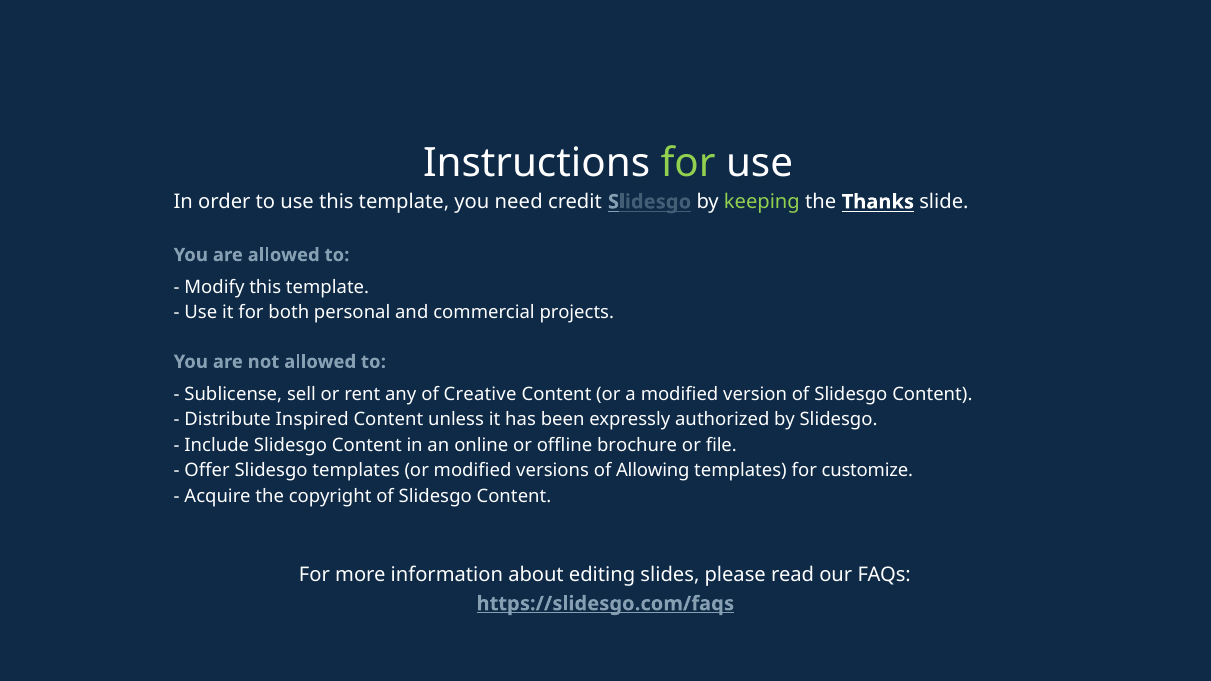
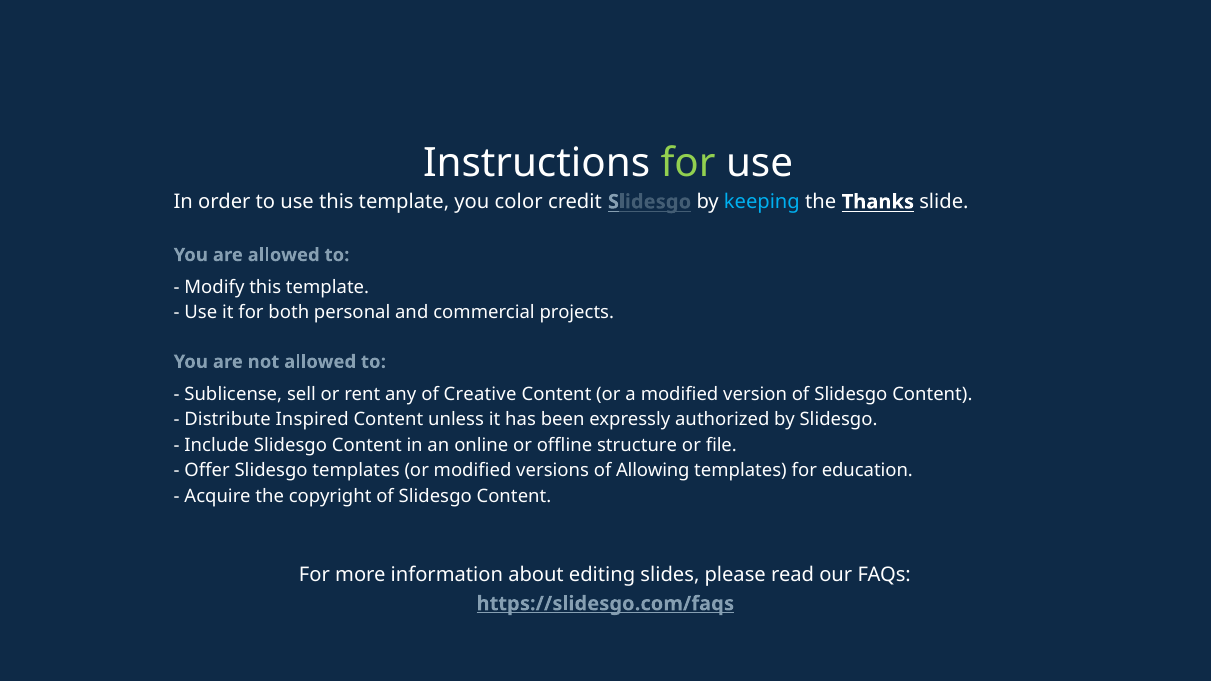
need: need -> color (519, 202)
keeping colour: light green -> light blue (762, 202)
brochure: brochure -> structure (637, 445)
customize: customize -> education (867, 471)
